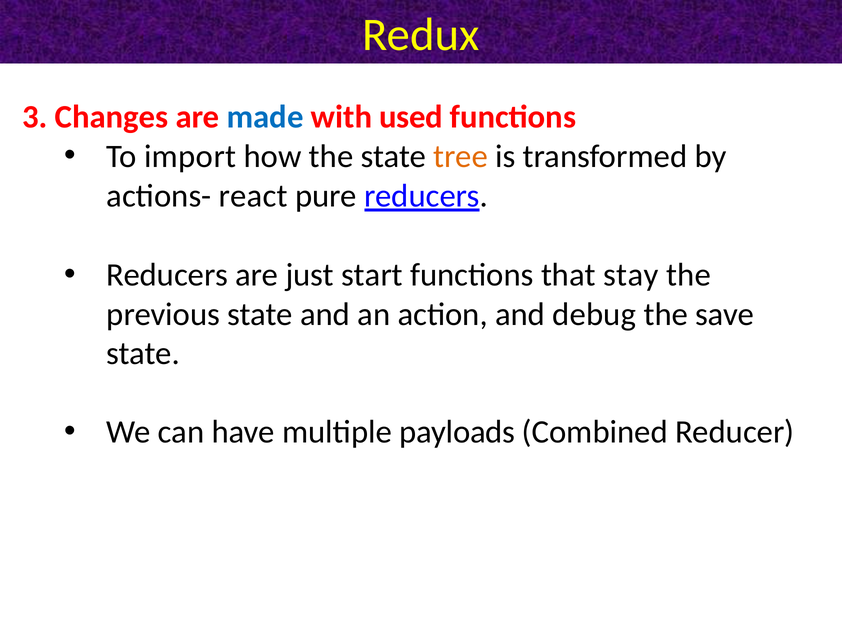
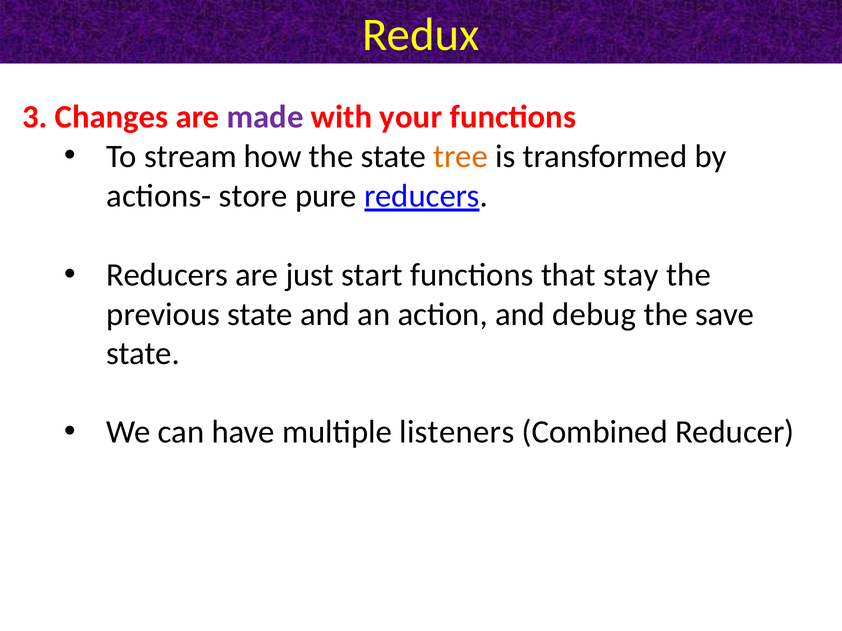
made colour: blue -> purple (265, 117)
used: used -> your (411, 117)
import: import -> stream (190, 157)
react: react -> store (253, 196)
payloads: payloads -> listeners (457, 433)
